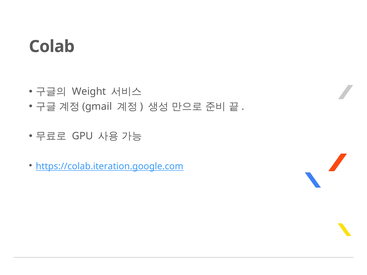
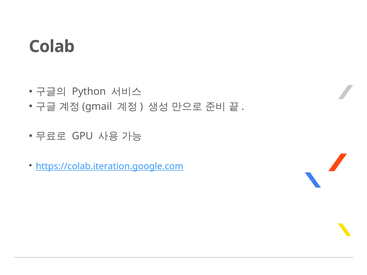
Weight: Weight -> Python (89, 92)
